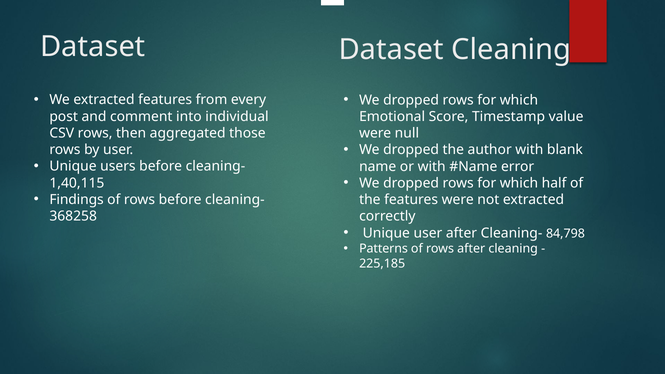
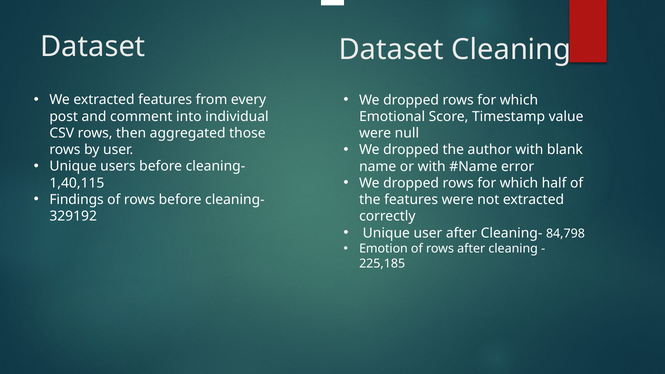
368258: 368258 -> 329192 (73, 216)
Patterns: Patterns -> Emotion (383, 249)
